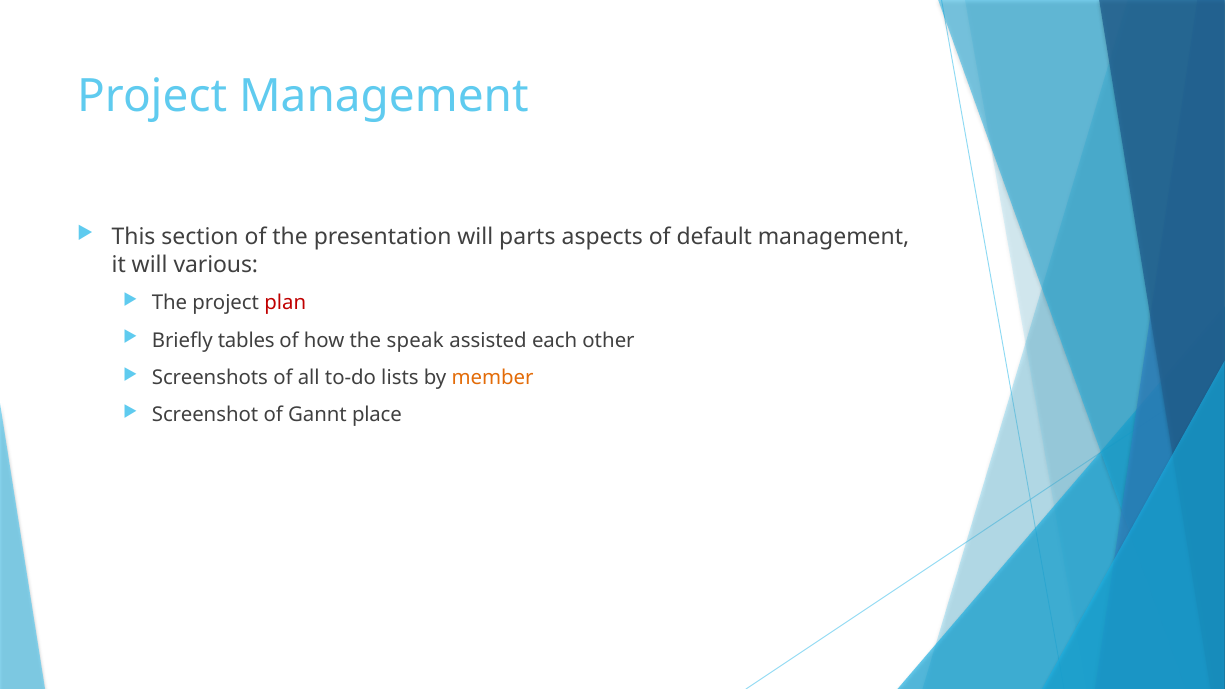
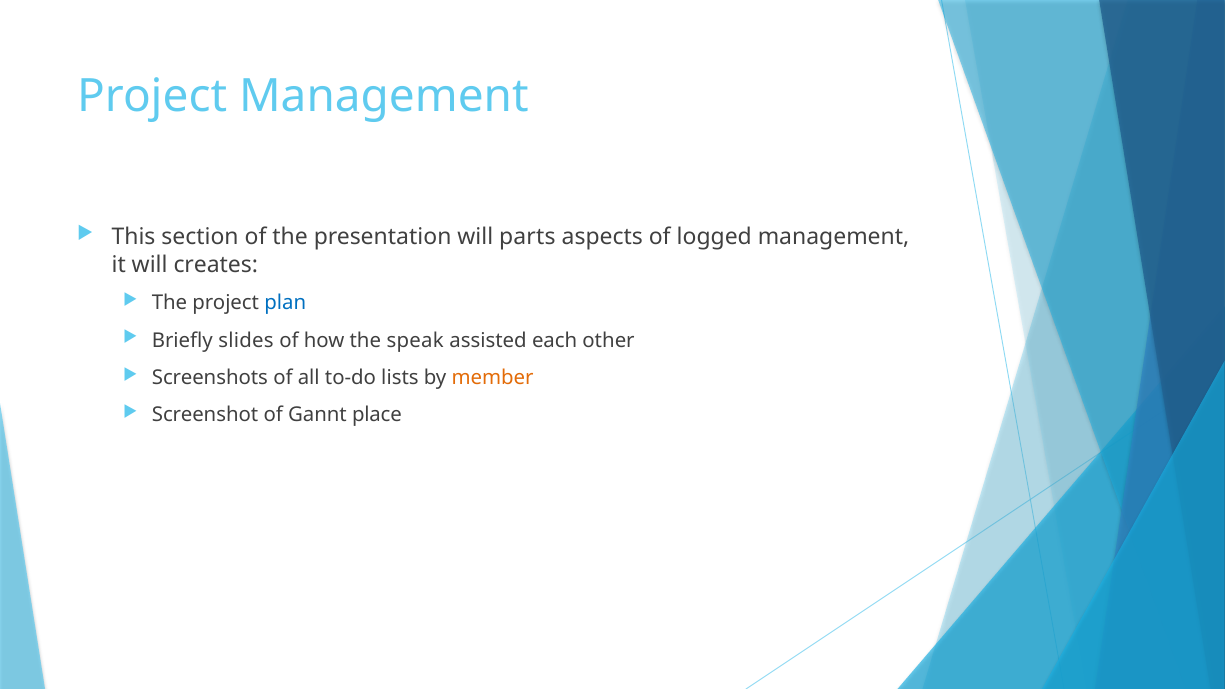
default: default -> logged (714, 237)
various: various -> creates (216, 265)
plan colour: red -> blue (285, 303)
tables: tables -> slides (246, 341)
